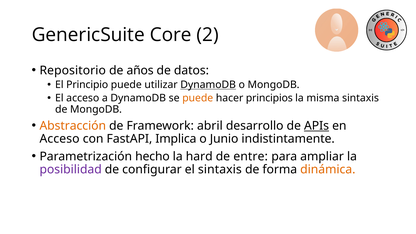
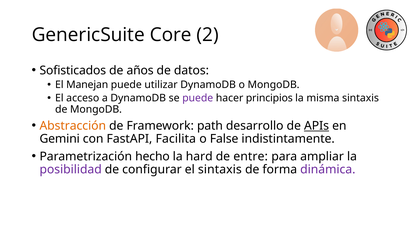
Repositorio: Repositorio -> Sofisticados (73, 70)
Principio: Principio -> Manejan (87, 85)
DynamoDB underline: present -> none (208, 85)
puede colour: orange -> purple (198, 98)
abril: abril -> path (210, 126)
Acceso: Acceso -> Gemini (60, 139)
Implica: Implica -> Facilita (176, 139)
Junio: Junio -> False (224, 139)
dinámica colour: orange -> purple (328, 169)
